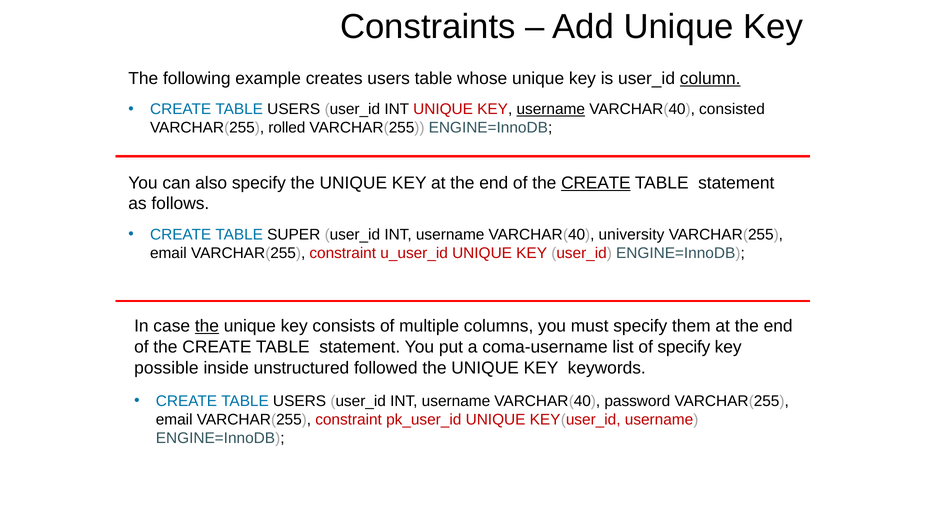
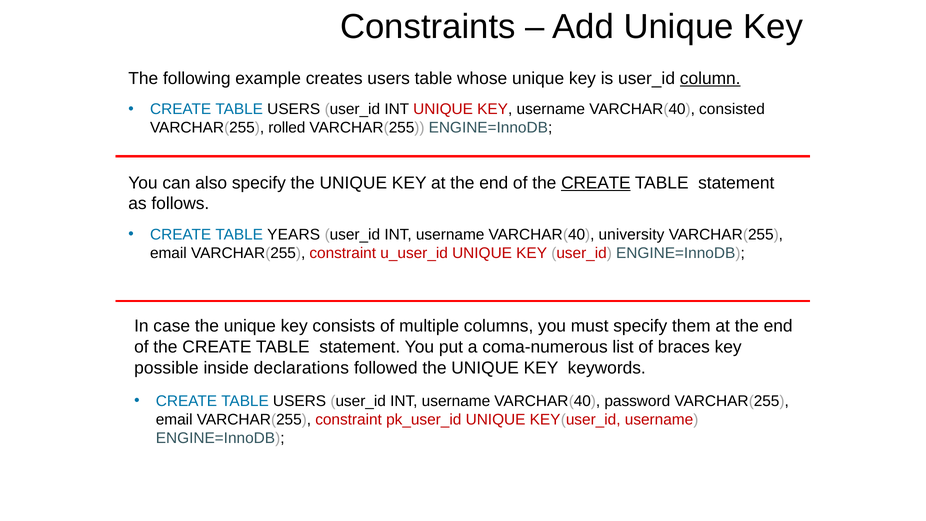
username underline: present -> none (551, 109)
SUPER: SUPER -> YEARS (294, 234)
the underline: present -> none (207, 326)
coma-username: coma-username -> coma-numerous (545, 347)
of specify: specify -> braces (684, 347)
unstructured: unstructured -> declarations (301, 368)
